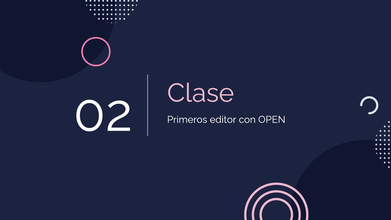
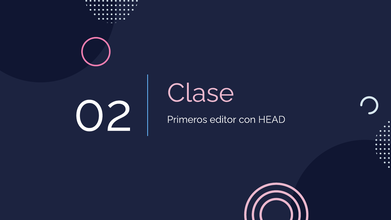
OPEN: OPEN -> HEAD (272, 120)
